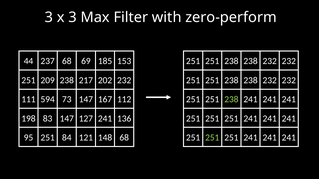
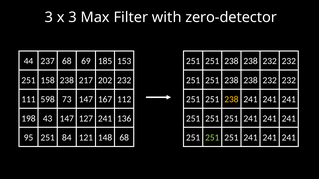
zero-perform: zero-perform -> zero-detector (231, 17)
209: 209 -> 158 (48, 80)
594: 594 -> 598 (48, 100)
238 colour: light green -> yellow (231, 100)
83: 83 -> 43 (48, 119)
